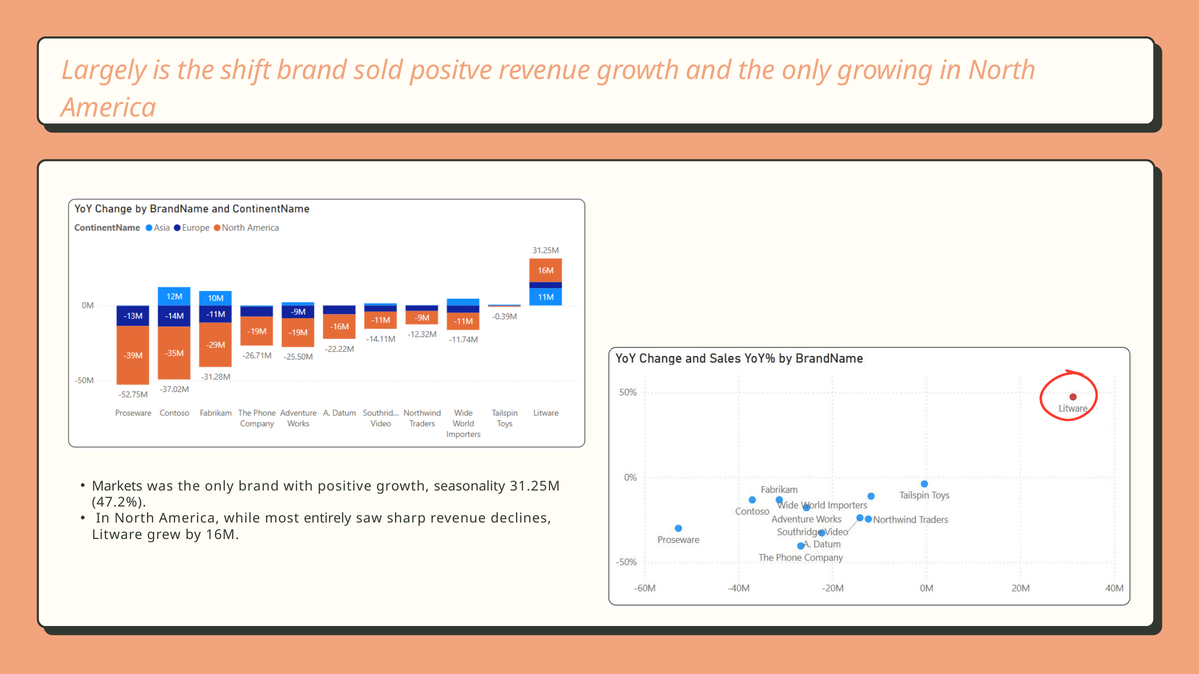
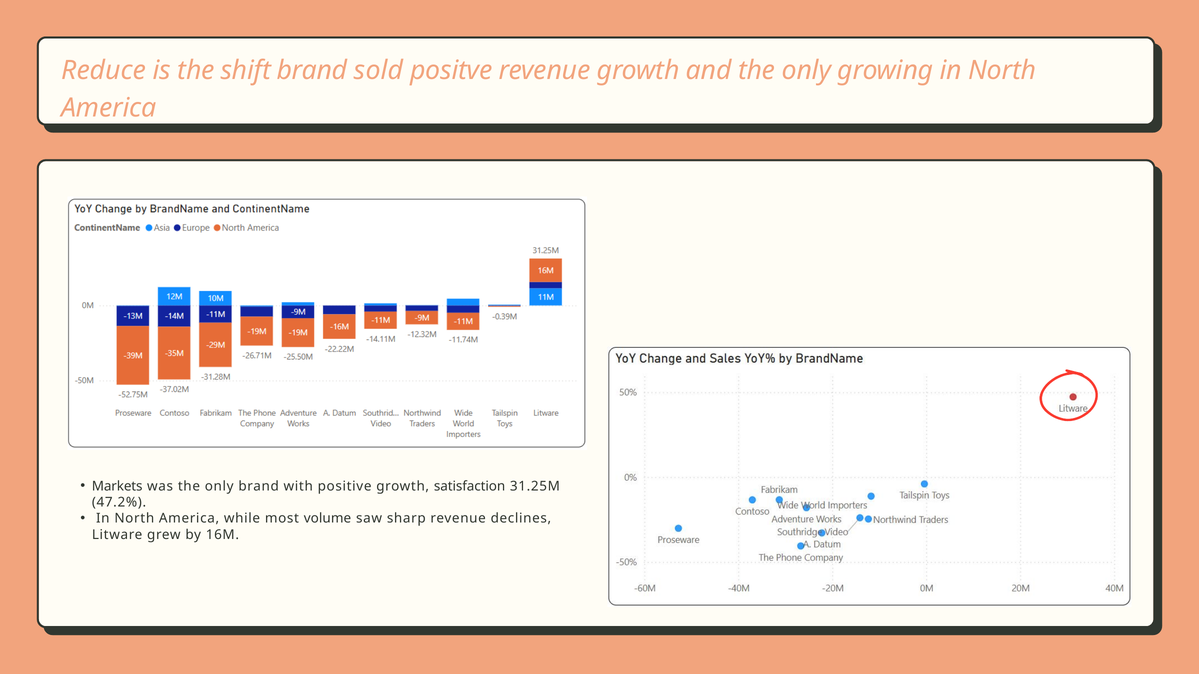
Largely: Largely -> Reduce (104, 71)
seasonality: seasonality -> satisfaction (470, 487)
entirely: entirely -> volume (327, 519)
